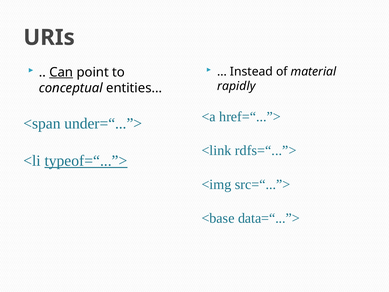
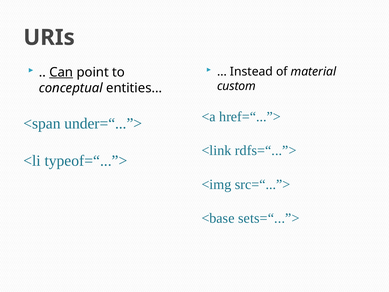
rapidly: rapidly -> custom (236, 86)
typeof=“...”> underline: present -> none (86, 161)
data=“...”>: data=“...”> -> sets=“...”> (269, 218)
